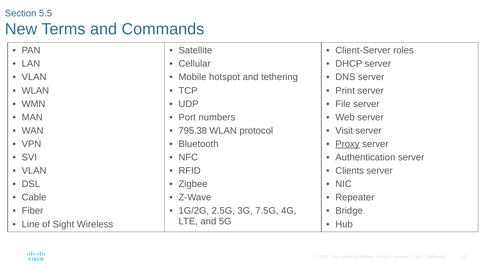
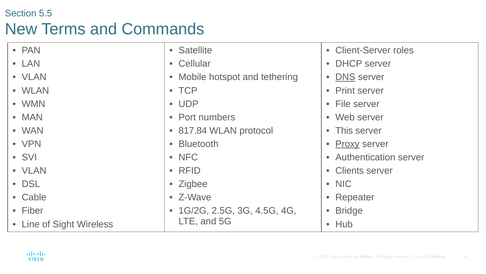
DNS underline: none -> present (345, 77)
795.38: 795.38 -> 817.84 (193, 130)
Visit: Visit -> This (344, 130)
7.5G: 7.5G -> 4.5G (267, 210)
